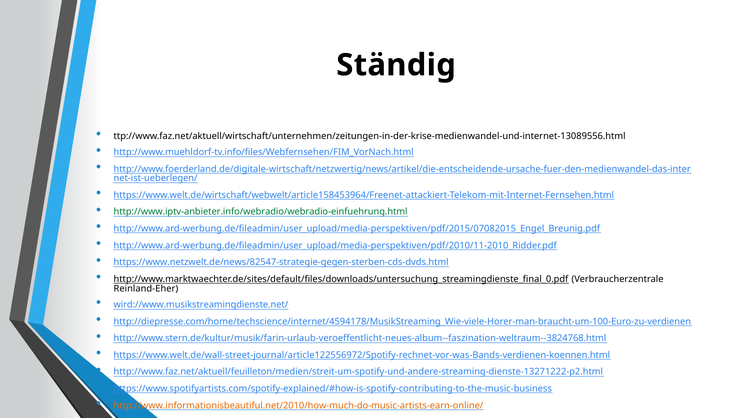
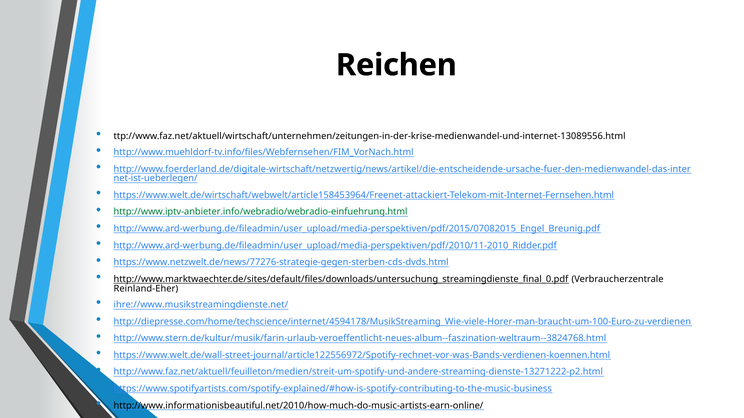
Ständig: Ständig -> Reichen (396, 65)
https://www.netzwelt.de/news/82547-strategie-gegen-sterben-cds-dvds.html: https://www.netzwelt.de/news/82547-strategie-gegen-sterben-cds-dvds.html -> https://www.netzwelt.de/news/77276-strategie-gegen-sterben-cds-dvds.html (281, 263)
wird://www.musikstreamingdienste.net/: wird://www.musikstreamingdienste.net/ -> ihre://www.musikstreamingdienste.net/ (201, 305)
http://www.informationisbeautiful.net/2010/how-much-do-music-artists-earn-online/ colour: orange -> black (298, 406)
